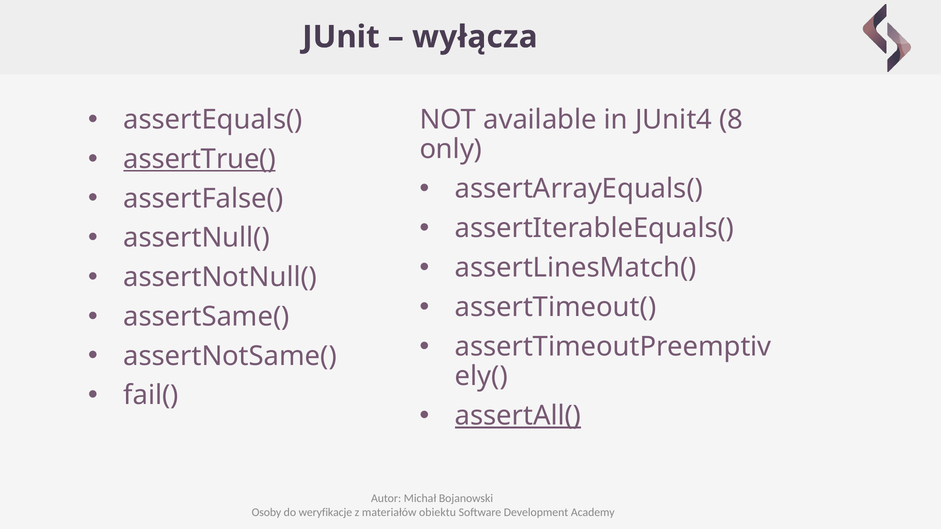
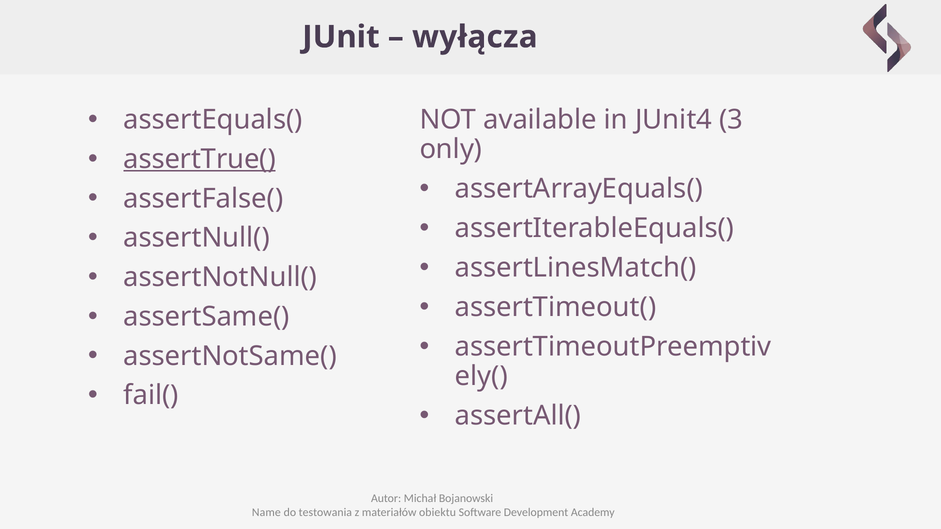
8: 8 -> 3 (731, 120)
assertAll( underline: present -> none (518, 416)
Osoby: Osoby -> Name (266, 513)
weryfikacje: weryfikacje -> testowania (325, 513)
